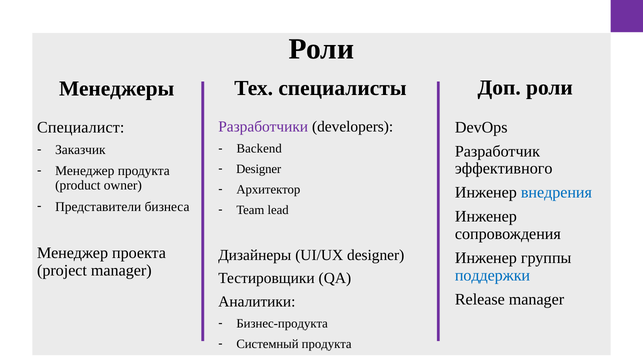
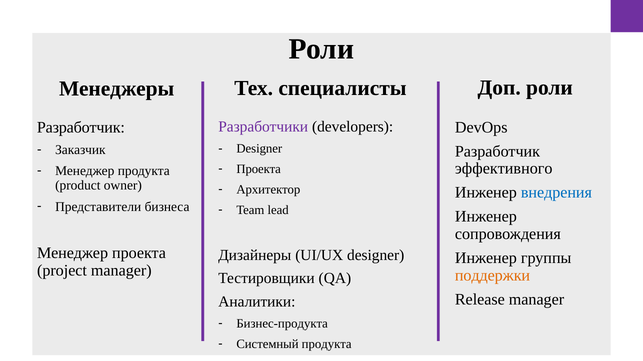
Специалист: Специалист -> Разработчик (81, 127)
Backend: Backend -> Designer (259, 149)
Designer: Designer -> Проекта (259, 169)
поддержки colour: blue -> orange (493, 276)
